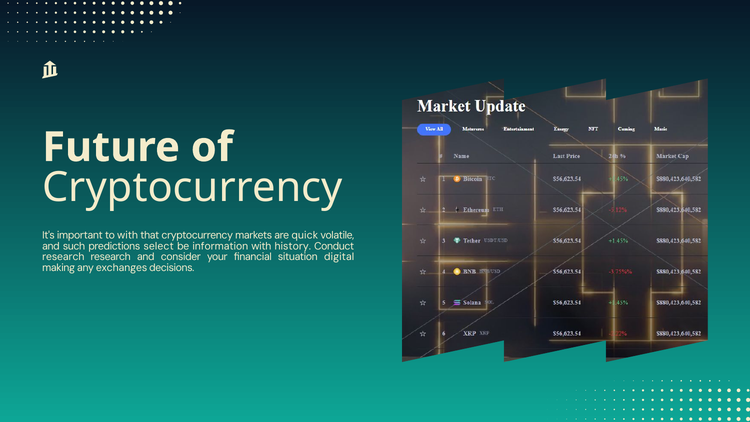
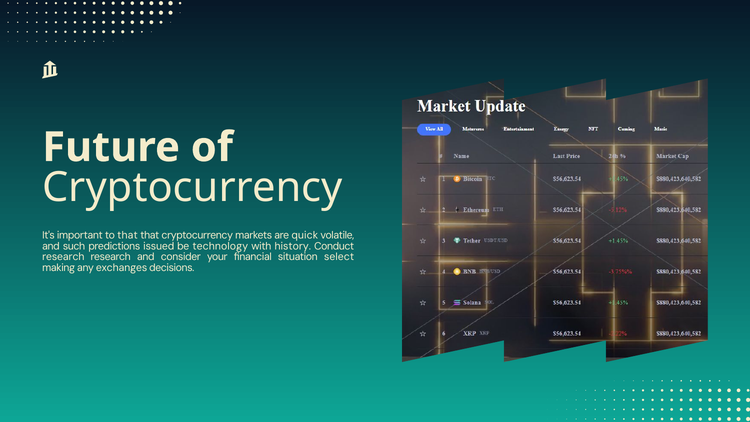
to with: with -> that (128, 235)
select: select -> issued (159, 246)
information: information -> technology (220, 246)
digital: digital -> select (339, 257)
